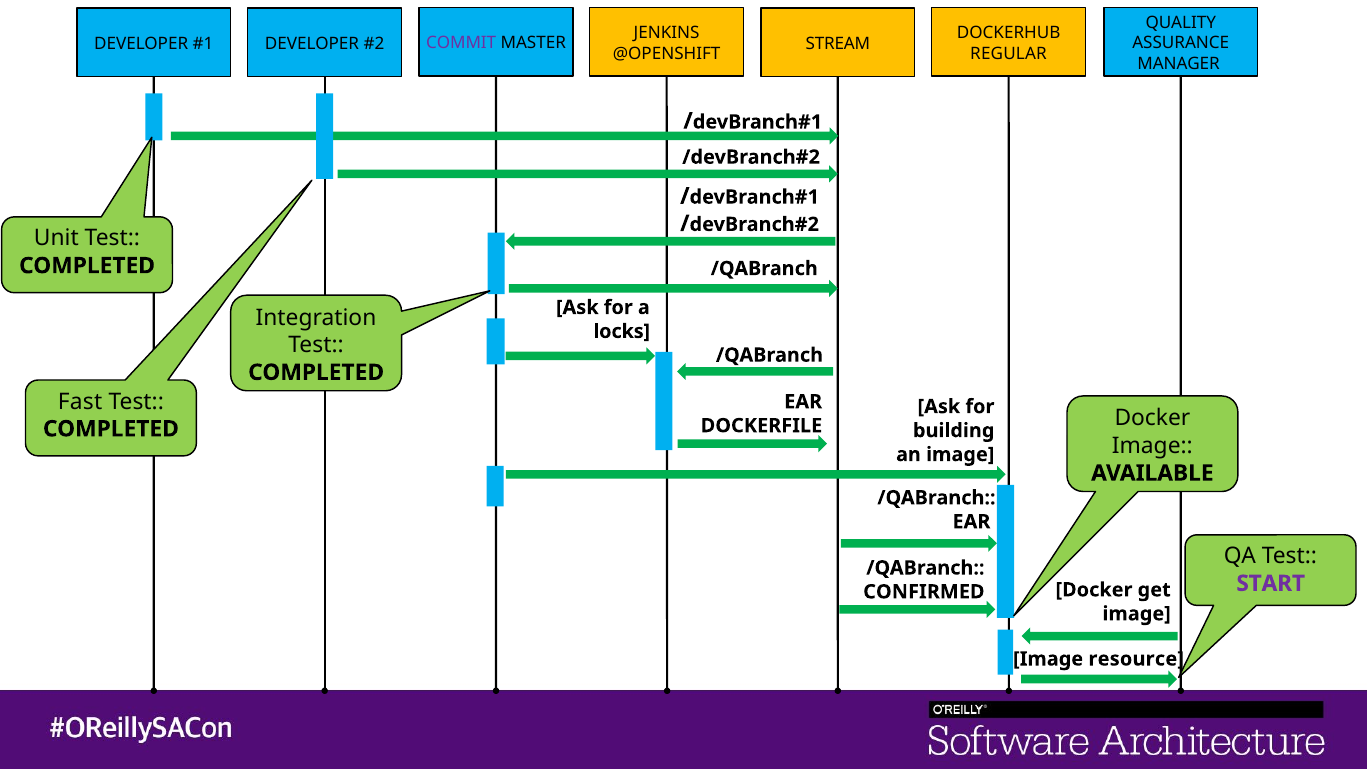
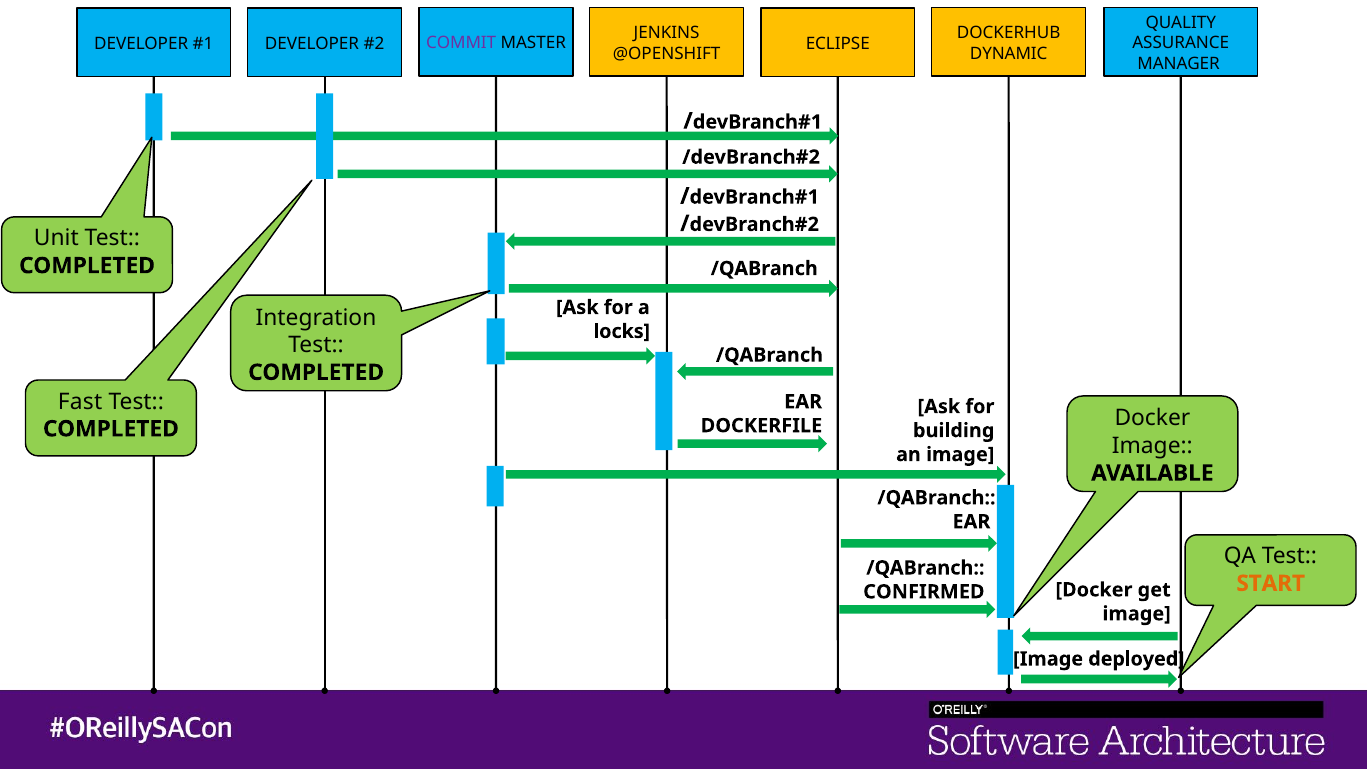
STREAM: STREAM -> ECLIPSE (838, 43)
REGULAR: REGULAR -> DYNAMIC (1009, 53)
START colour: purple -> orange (1271, 583)
resource: resource -> deployed (1136, 659)
